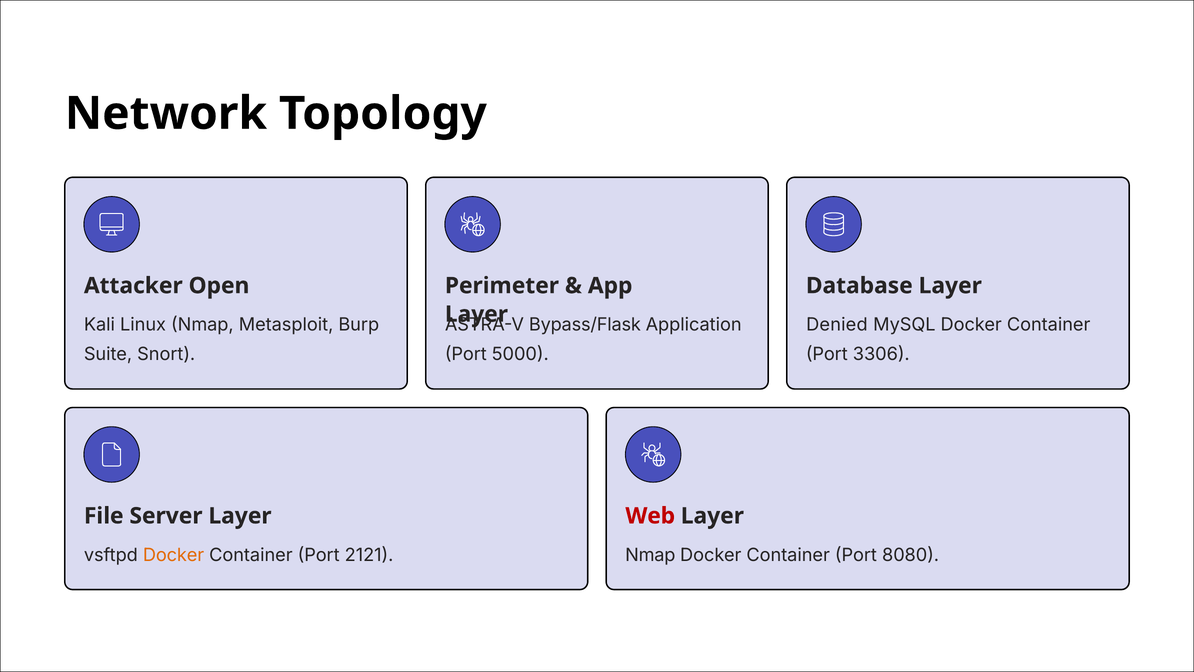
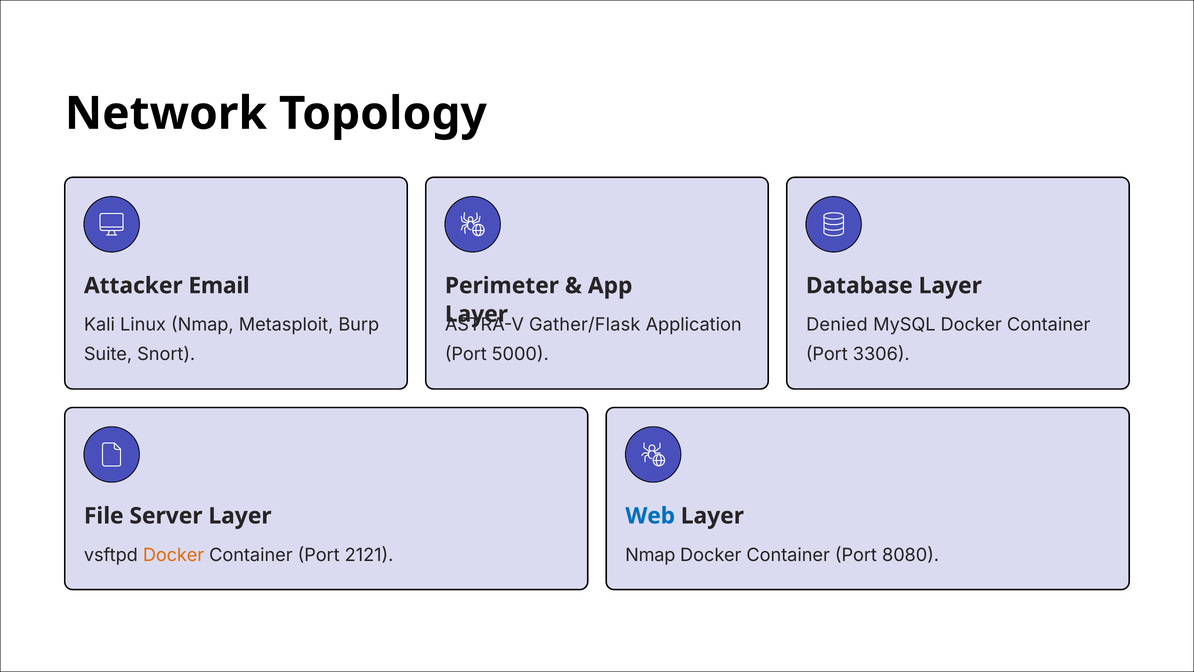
Open: Open -> Email (219, 286)
Bypass/Flask: Bypass/Flask -> Gather/Flask (585, 325)
Web colour: red -> blue (650, 516)
